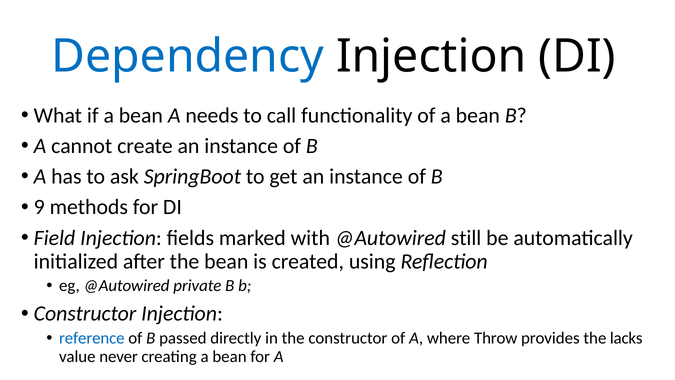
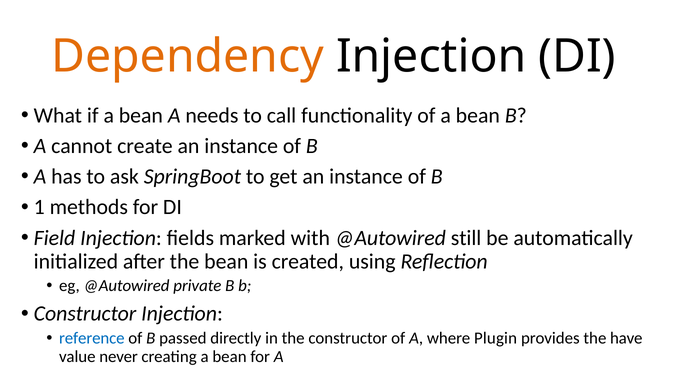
Dependency colour: blue -> orange (188, 57)
9: 9 -> 1 (39, 207)
Throw: Throw -> Plugin (496, 338)
lacks: lacks -> have (626, 338)
